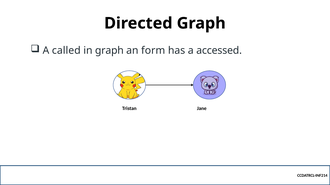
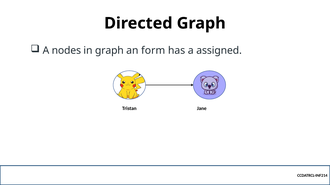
called: called -> nodes (66, 51)
accessed: accessed -> assigned (219, 51)
